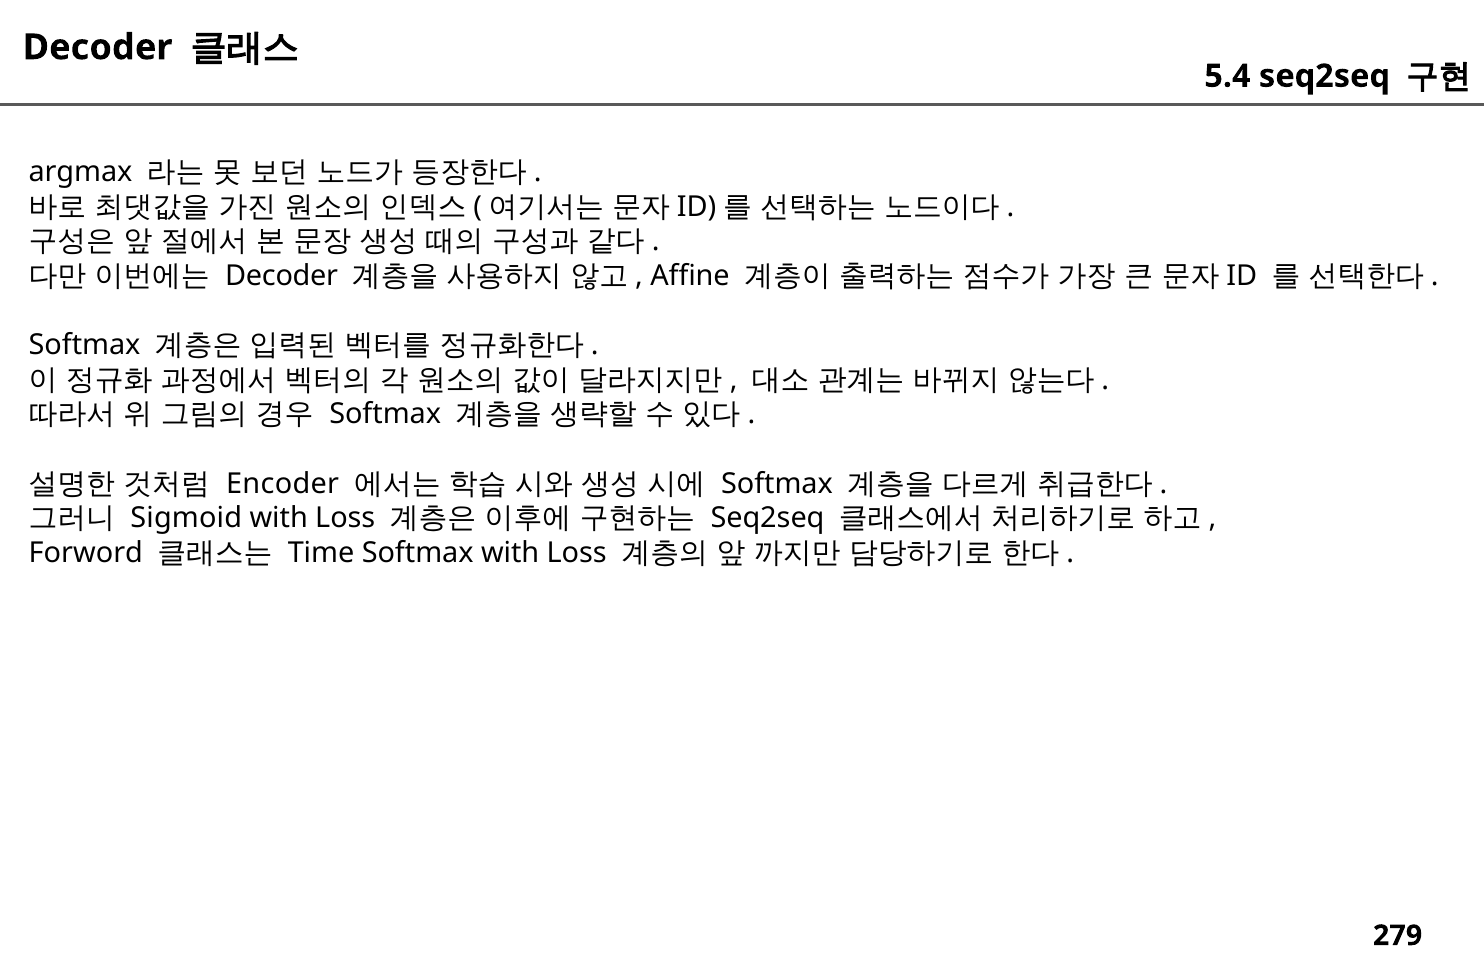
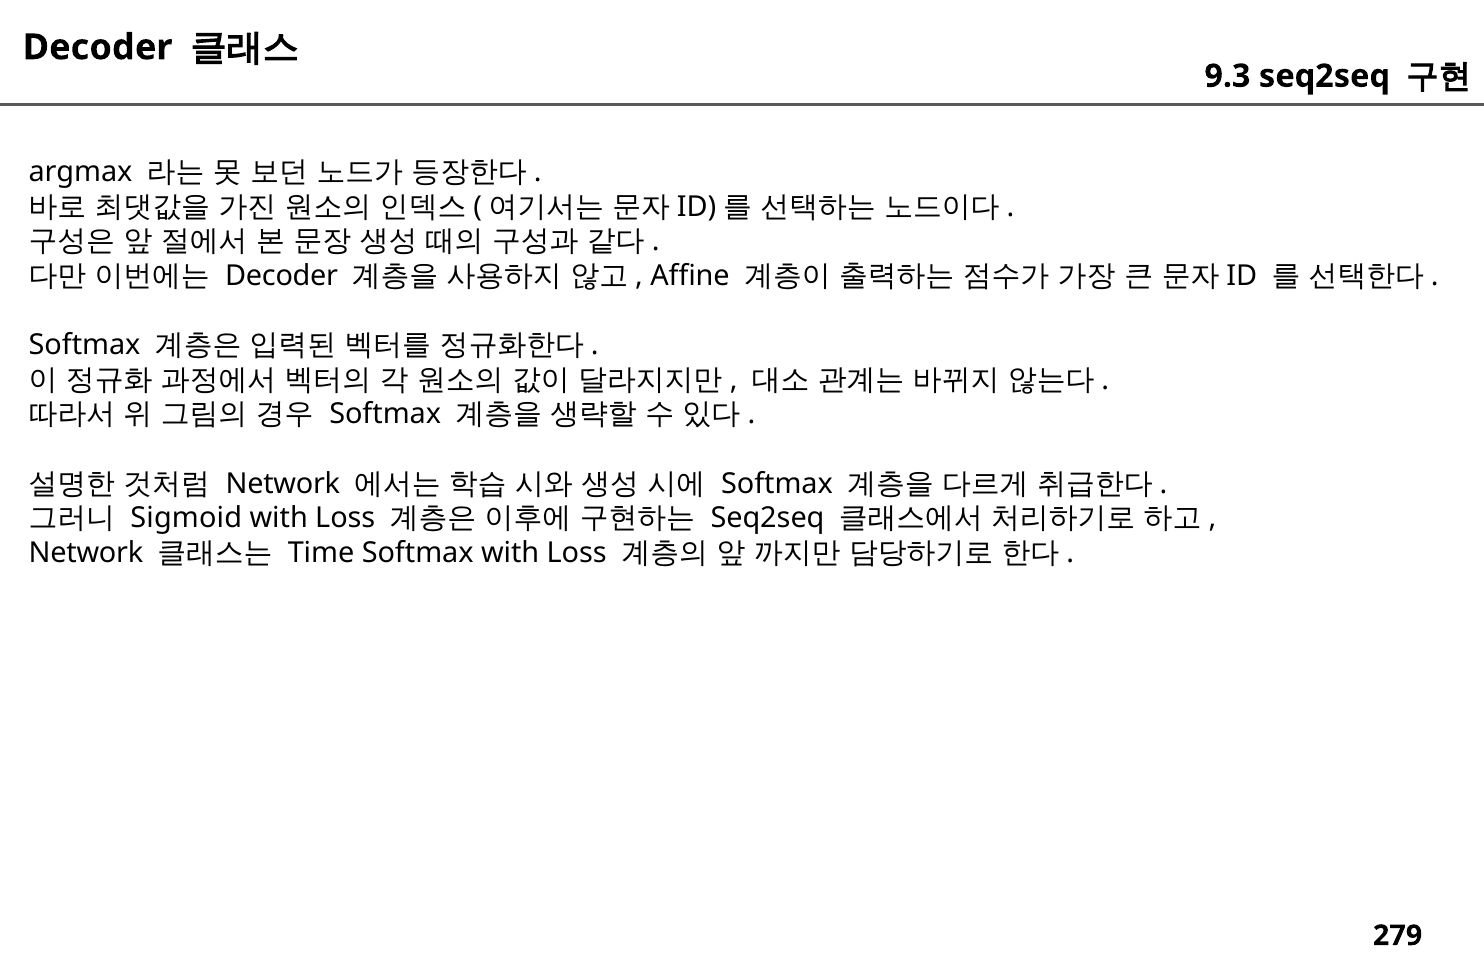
5.4: 5.4 -> 9.3 (1227, 76)
Encoder: Encoder -> Network (283, 484)
Forword: Forword -> Network (86, 553)
